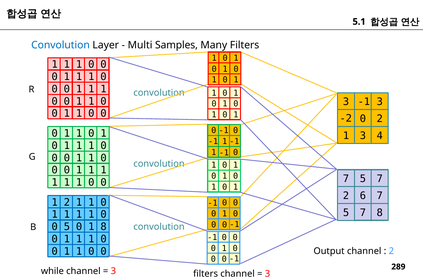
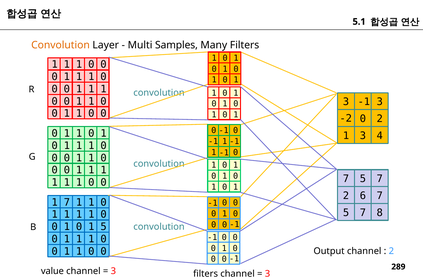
Convolution colour: blue -> orange (60, 45)
1 2: 2 -> 7 (67, 202)
5: 5 -> 1 (67, 227)
1 8: 8 -> 5 (104, 227)
while: while -> value (52, 271)
